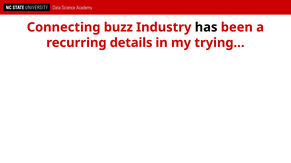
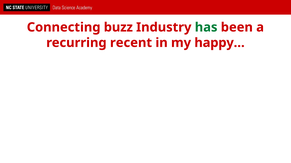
has colour: black -> green (206, 27)
details: details -> recent (131, 43)
trying…: trying… -> happy… (220, 43)
